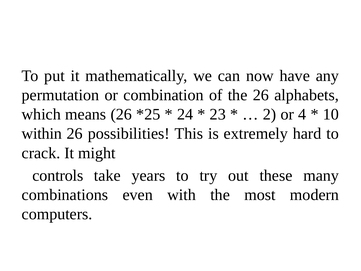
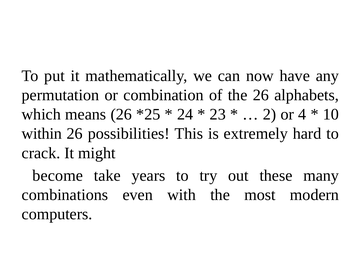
controls: controls -> become (58, 175)
